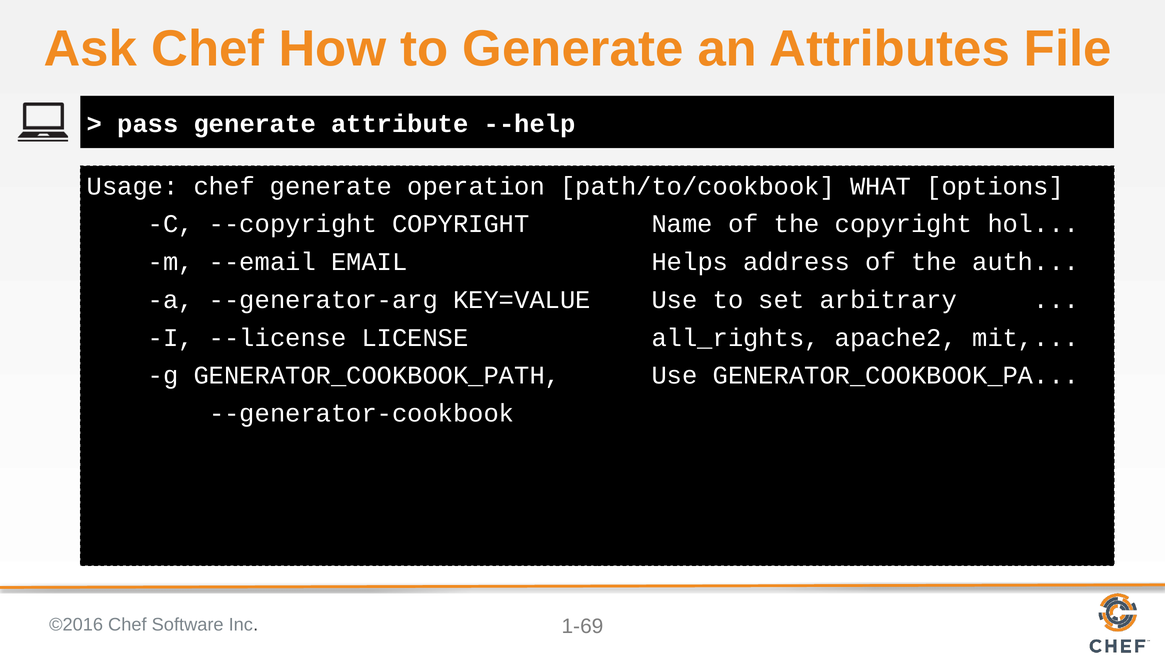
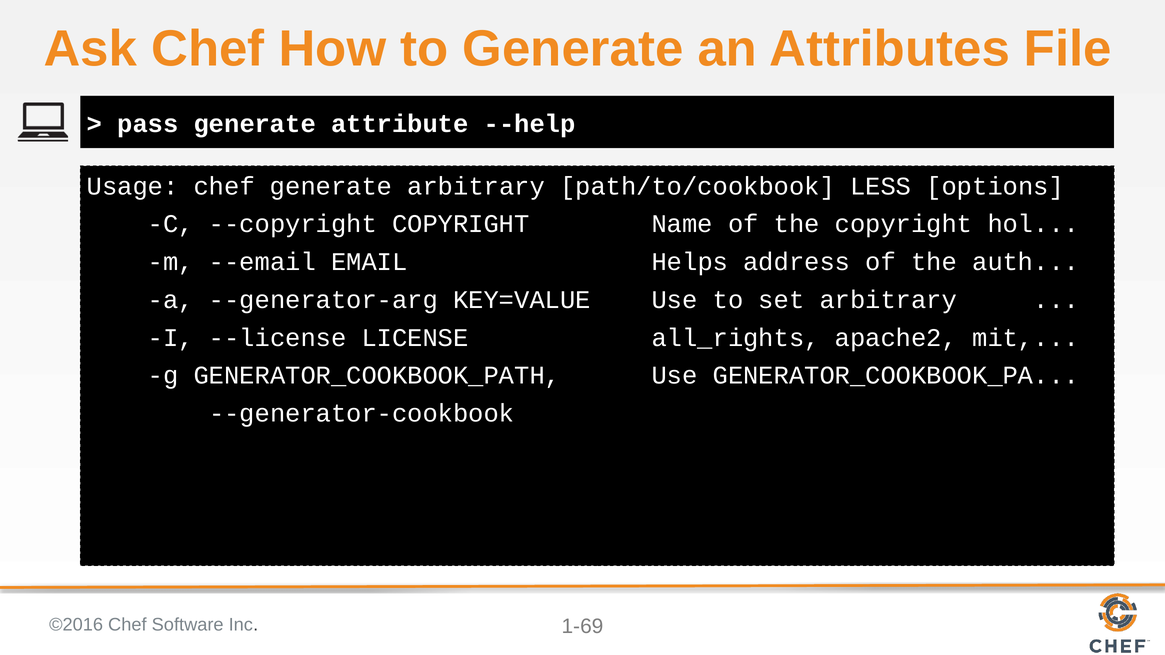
generate operation: operation -> arbitrary (476, 186)
WHAT: WHAT -> LESS (881, 186)
